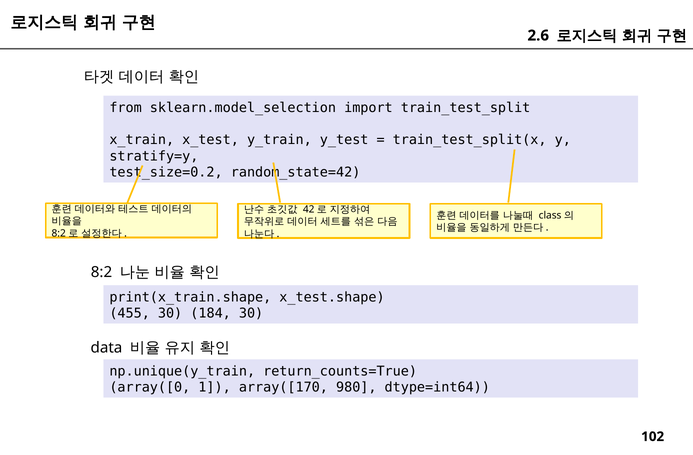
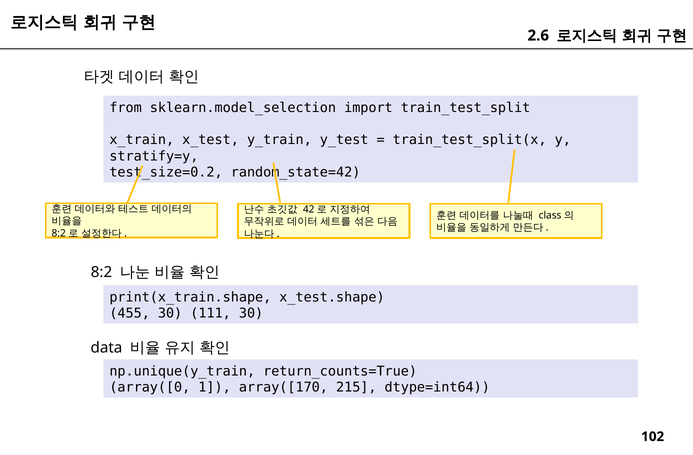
184: 184 -> 111 (211, 313)
980: 980 -> 215 (356, 388)
